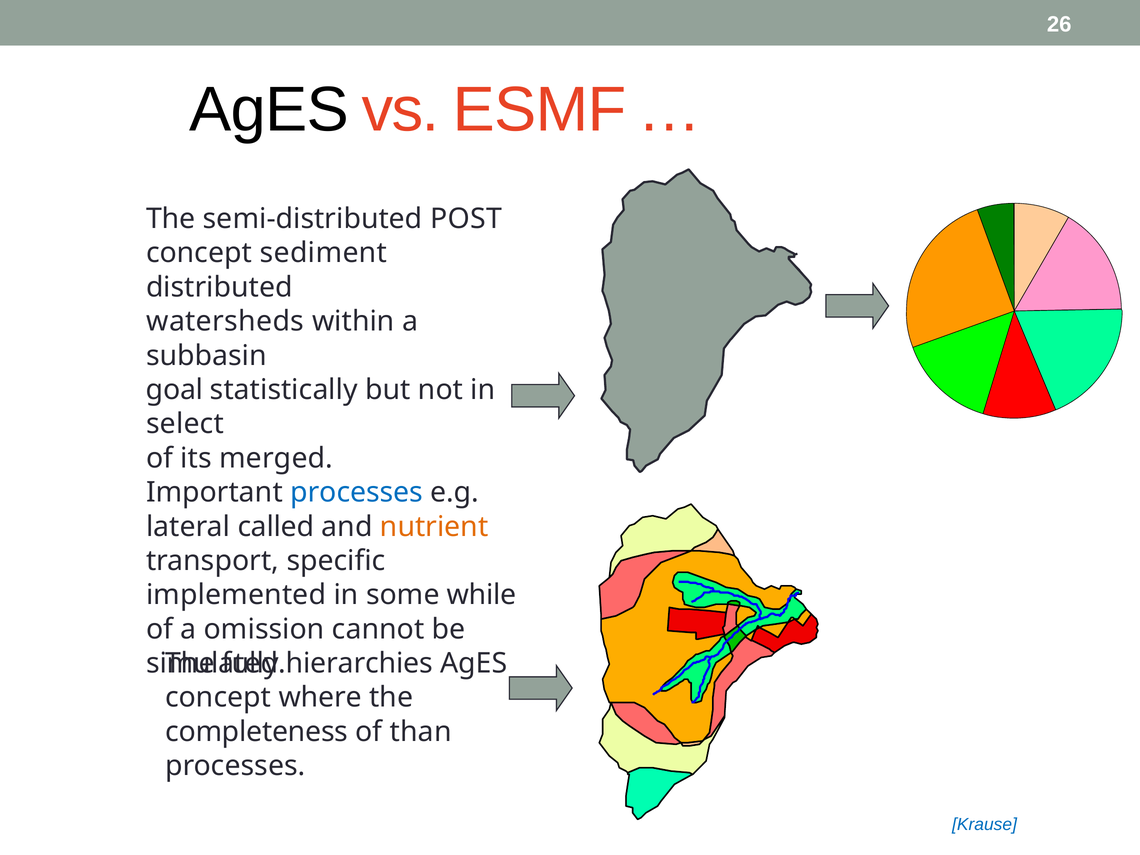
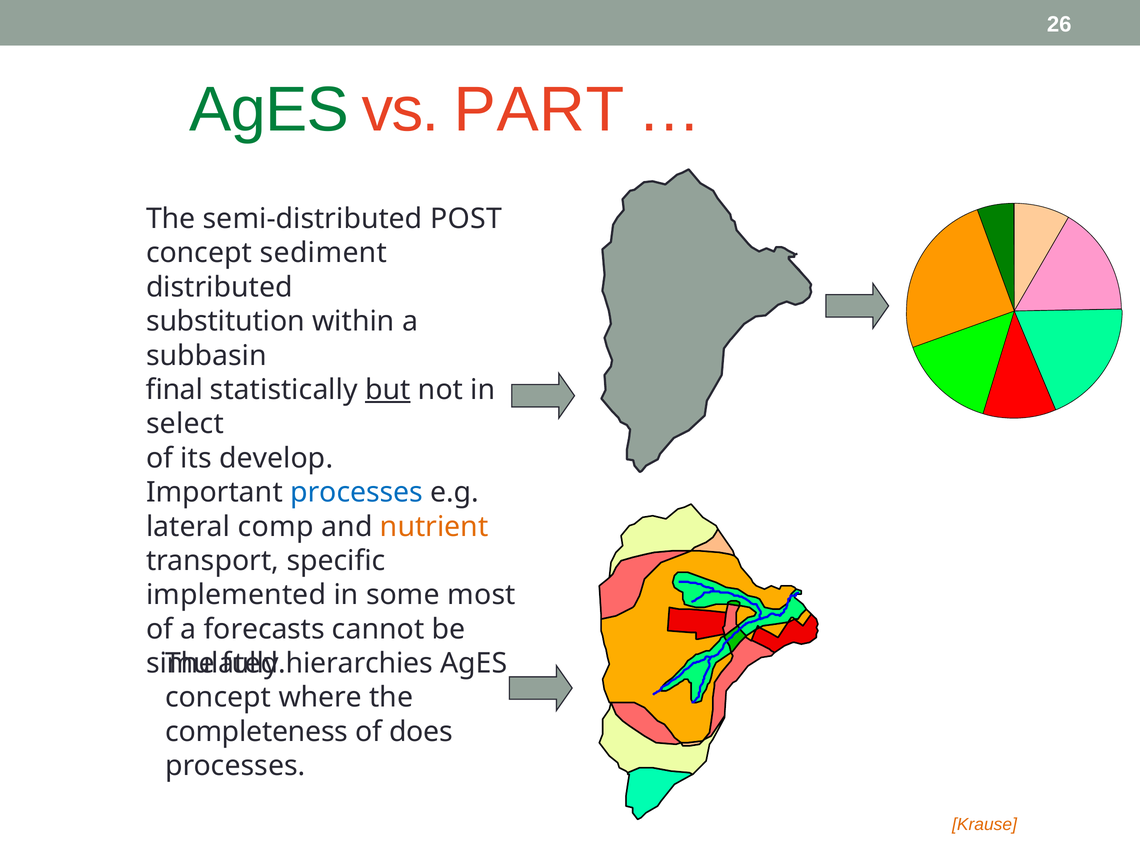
AgES colour: black -> green (269, 110)
ESMF: ESMF -> PART (539, 110)
watersheds: watersheds -> substitution (225, 321)
goal: goal -> final (174, 390)
but underline: none -> present (388, 390)
merged: merged -> develop (276, 458)
called: called -> comp (276, 527)
while: while -> most (481, 595)
omission: omission -> forecasts (264, 629)
than: than -> does (421, 732)
Krause colour: blue -> orange (985, 825)
